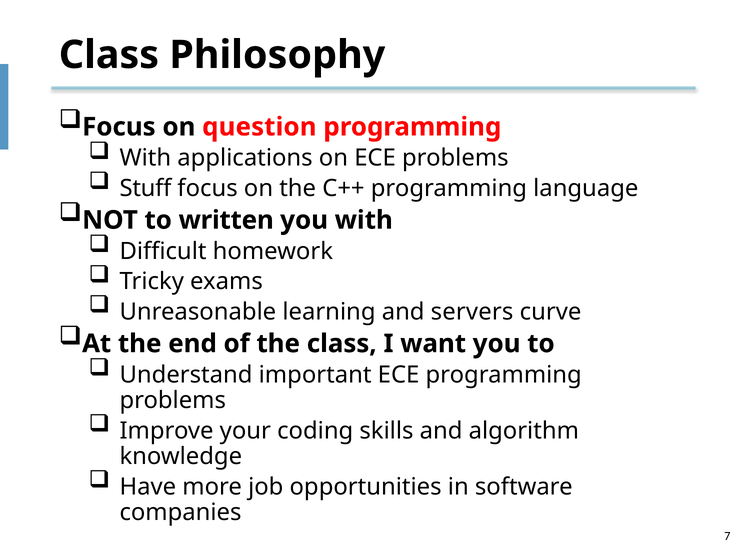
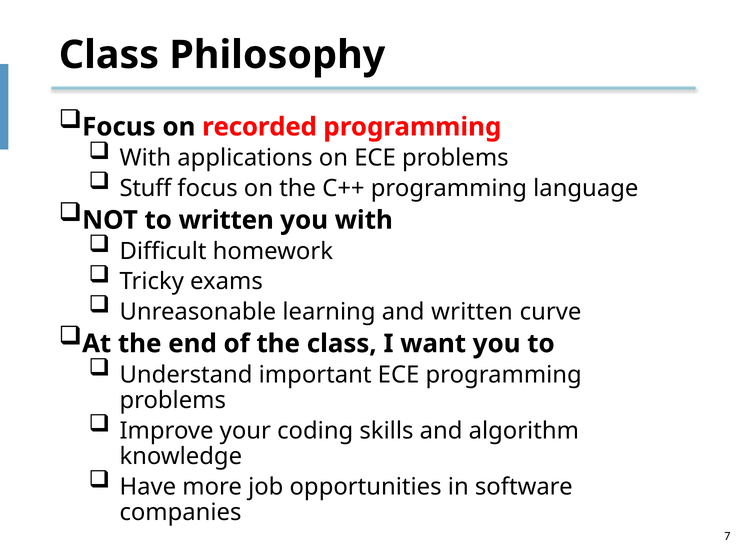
question: question -> recorded (260, 127)
and servers: servers -> written (472, 312)
